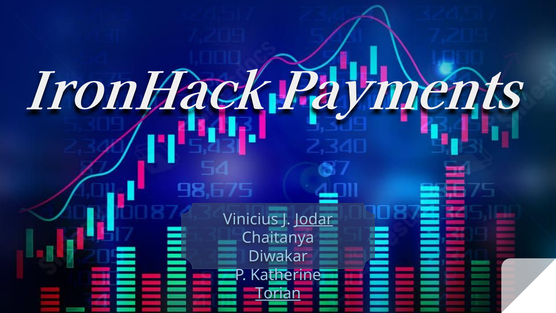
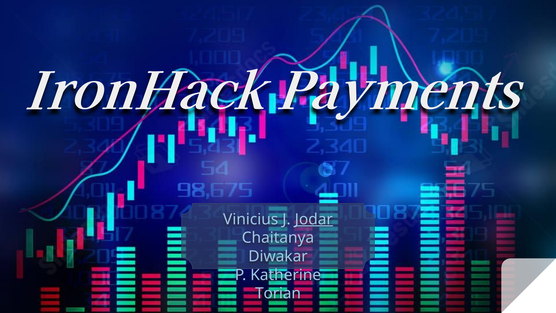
Torian underline: present -> none (278, 293)
